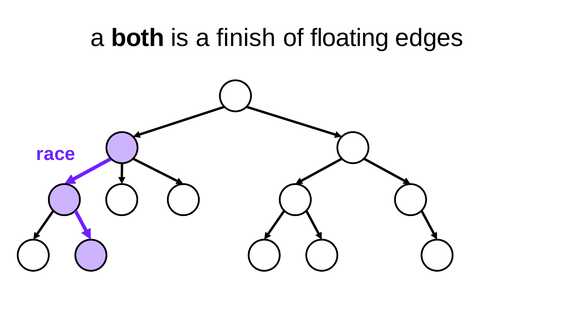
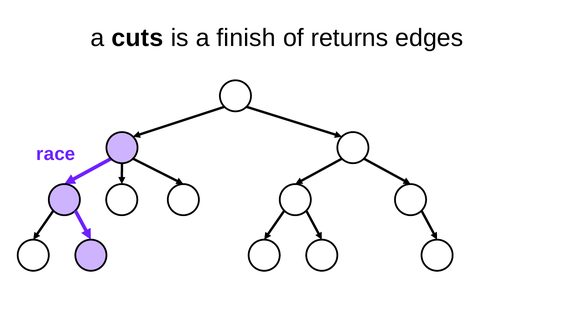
both: both -> cuts (137, 38)
floating: floating -> returns (350, 38)
